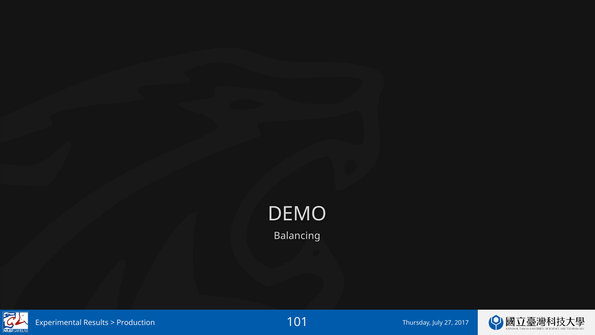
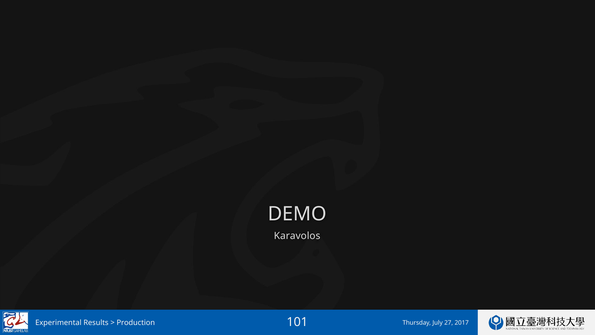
Balancing: Balancing -> Karavolos (297, 236)
